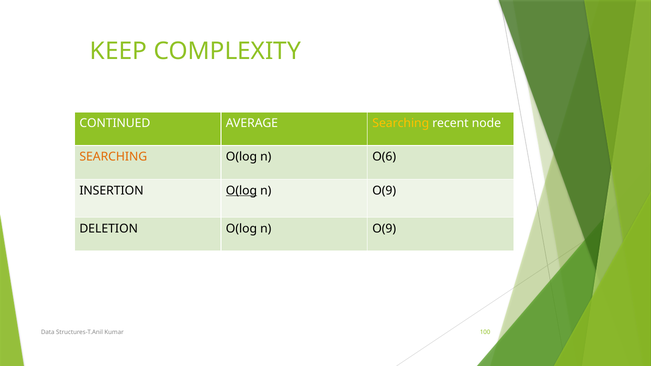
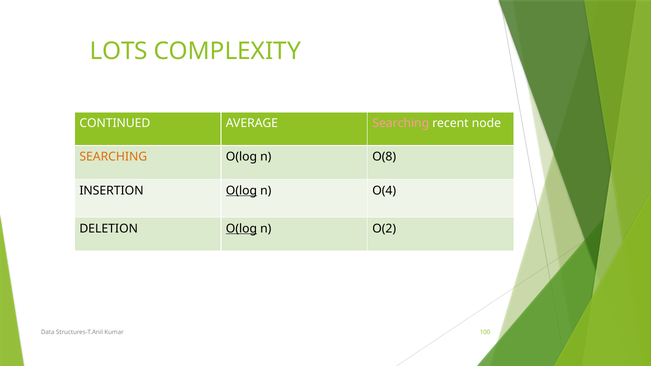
KEEP: KEEP -> LOTS (119, 51)
Searching colour: yellow -> pink (401, 123)
O(6: O(6 -> O(8 (384, 157)
O(9: O(9 -> O(4 (384, 191)
O(log underline: none -> present (241, 229)
O(9: O(9 -> O(2 (384, 229)
